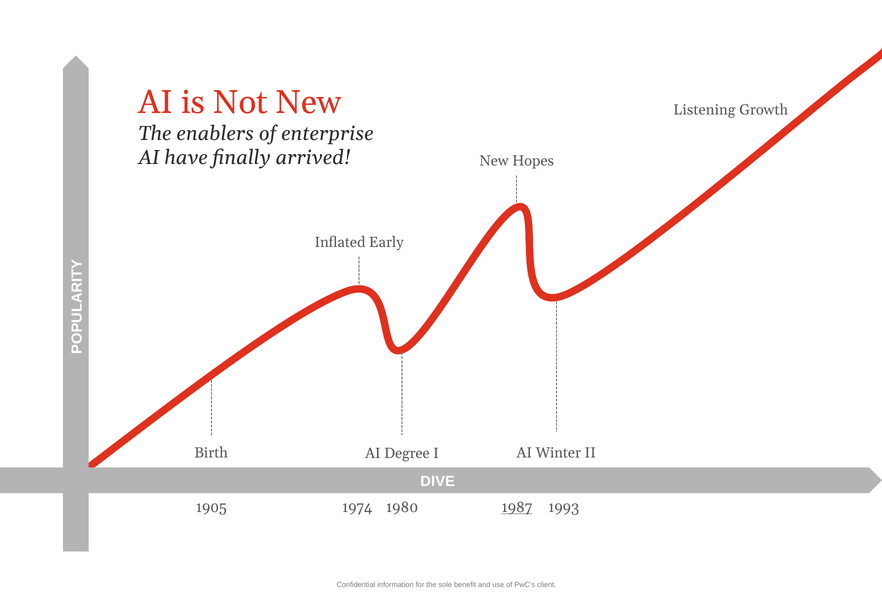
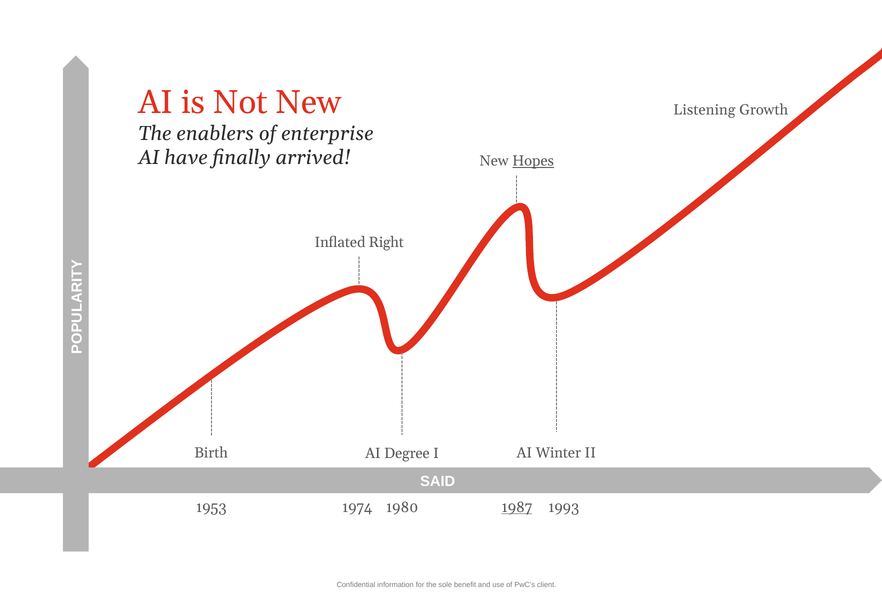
Hopes underline: none -> present (533, 161)
Early: Early -> Right (386, 242)
DIVE: DIVE -> SAID (438, 481)
1905: 1905 -> 1953 (211, 508)
